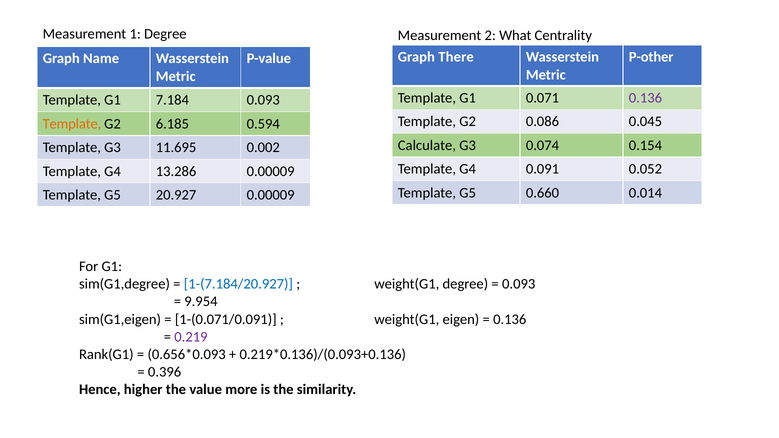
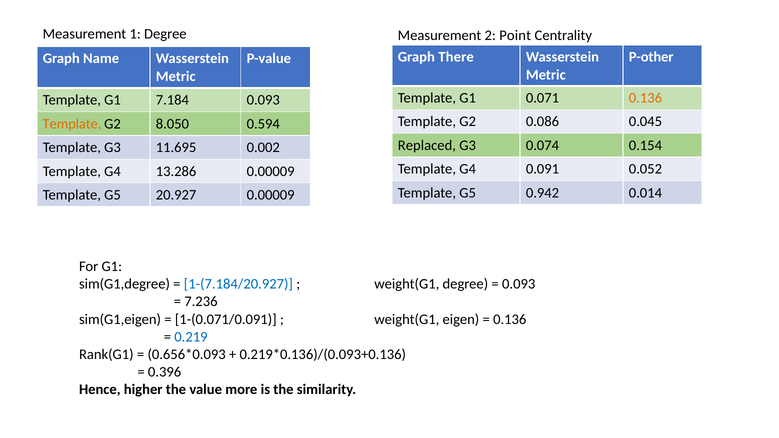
What: What -> Point (515, 36)
0.136 colour: purple -> orange (645, 98)
6.185: 6.185 -> 8.050 (172, 124)
Calculate: Calculate -> Replaced (427, 145)
0.660: 0.660 -> 0.942 (542, 193)
9.954: 9.954 -> 7.236 (201, 302)
0.219 colour: purple -> blue (191, 337)
